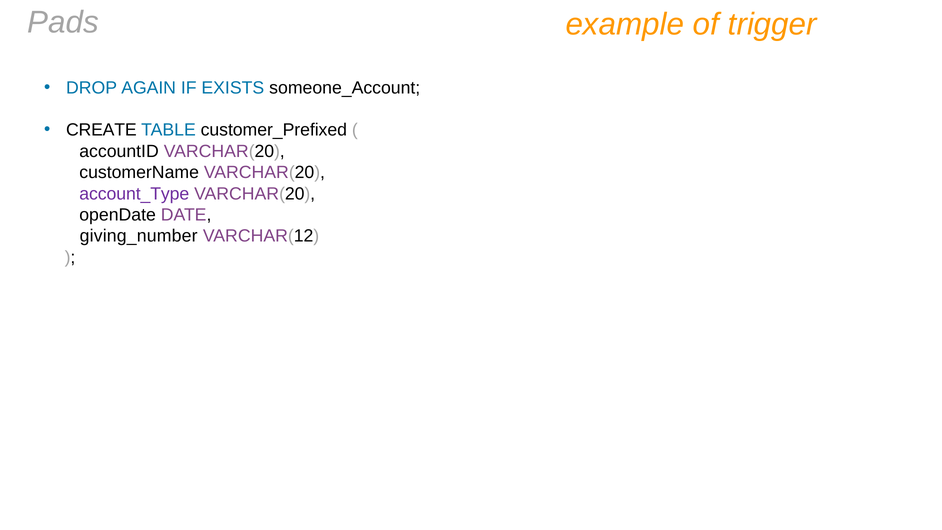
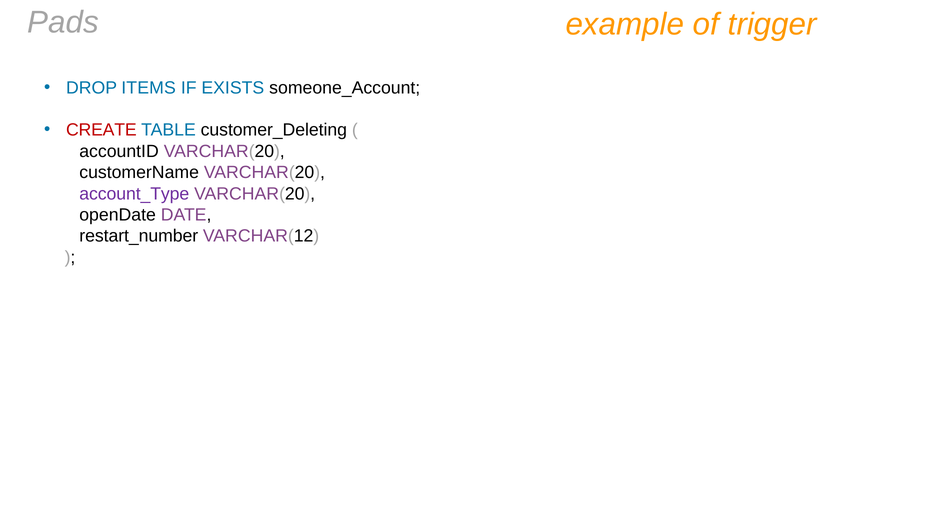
AGAIN: AGAIN -> ITEMS (149, 88)
CREATE colour: black -> red (101, 130)
customer_Prefixed: customer_Prefixed -> customer_Deleting (274, 130)
giving_number: giving_number -> restart_number (139, 236)
